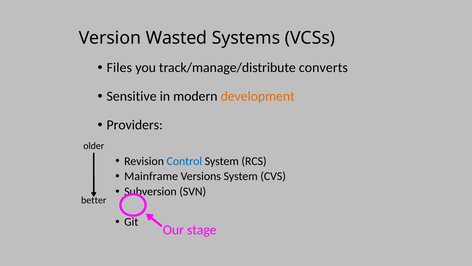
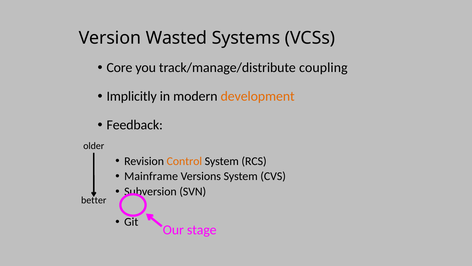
Files: Files -> Core (119, 68)
converts: converts -> coupling (323, 68)
Sensitive: Sensitive -> Implicitly (132, 96)
Providers: Providers -> Feedback (135, 125)
Control colour: blue -> orange (184, 161)
